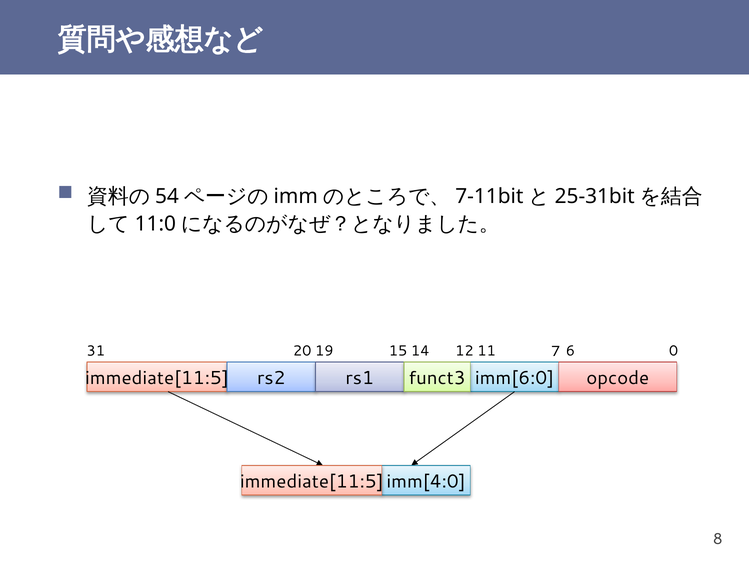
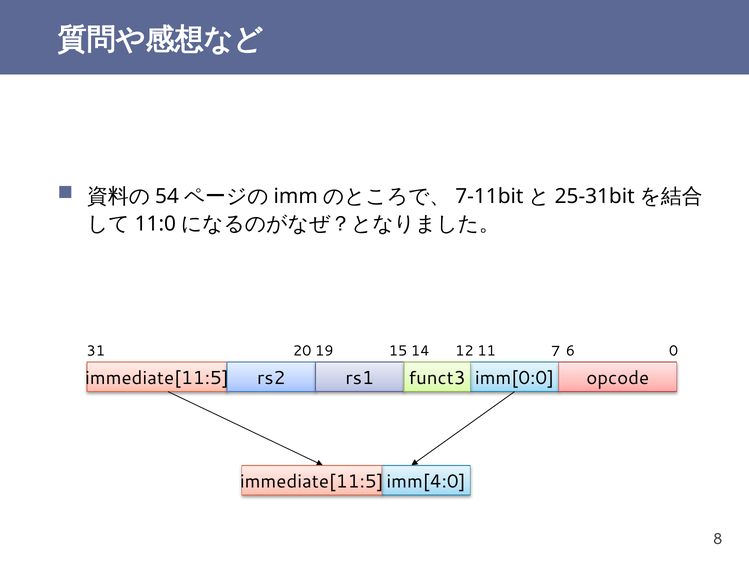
imm[6:0: imm[6:0 -> imm[0:0 (515, 378)
